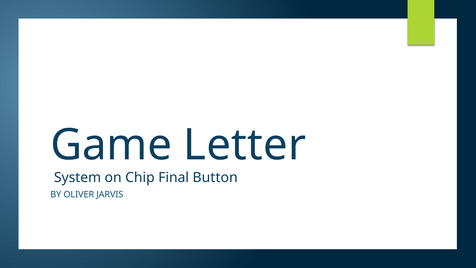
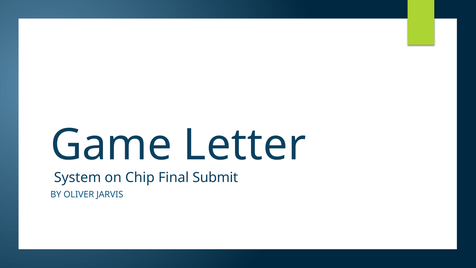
Button: Button -> Submit (215, 177)
